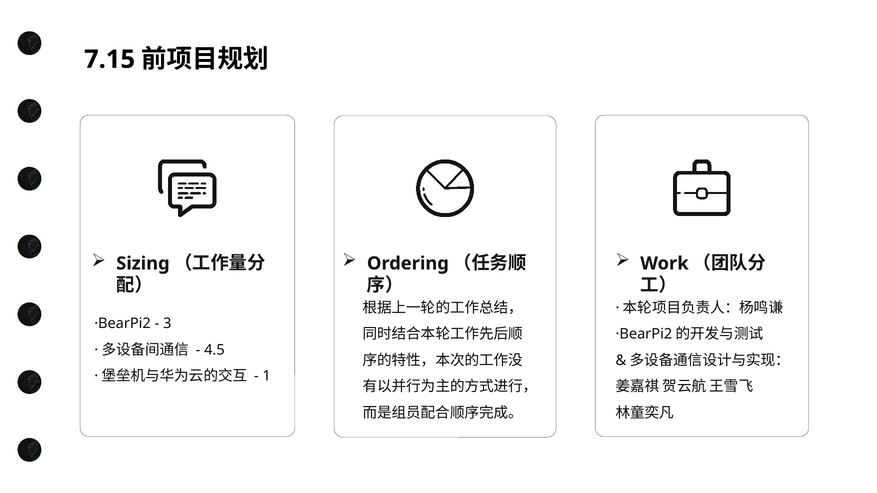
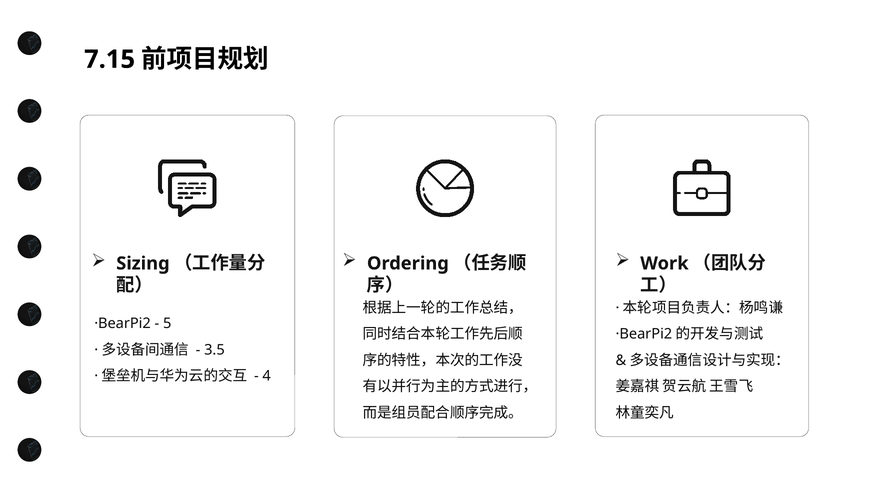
3: 3 -> 5 (167, 324)
4.5: 4.5 -> 3.5 (214, 350)
1: 1 -> 4 (267, 376)
